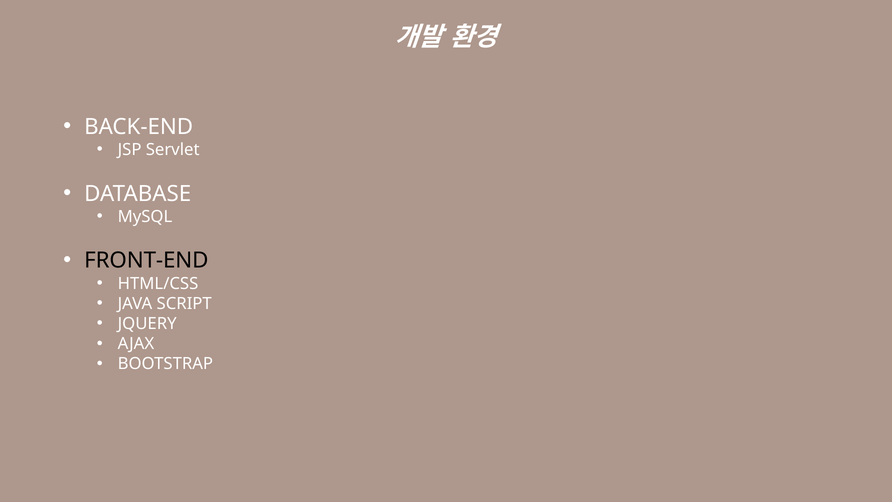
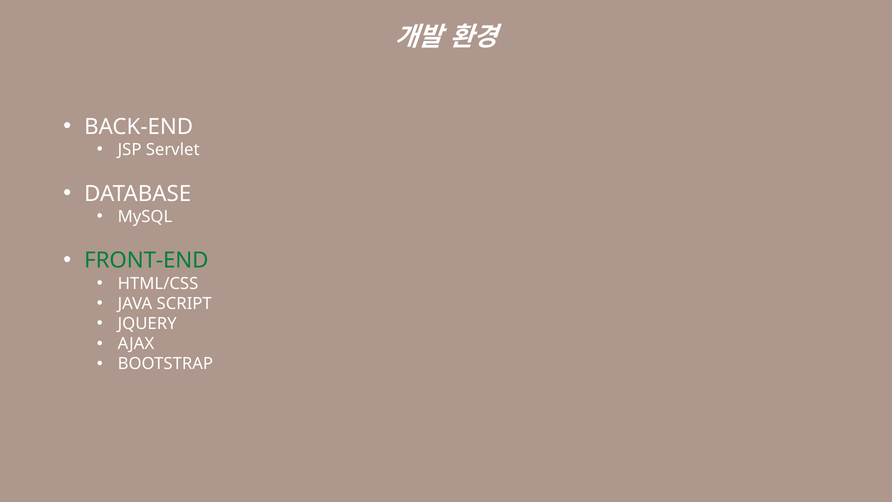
FRONT-END colour: black -> green (146, 260)
